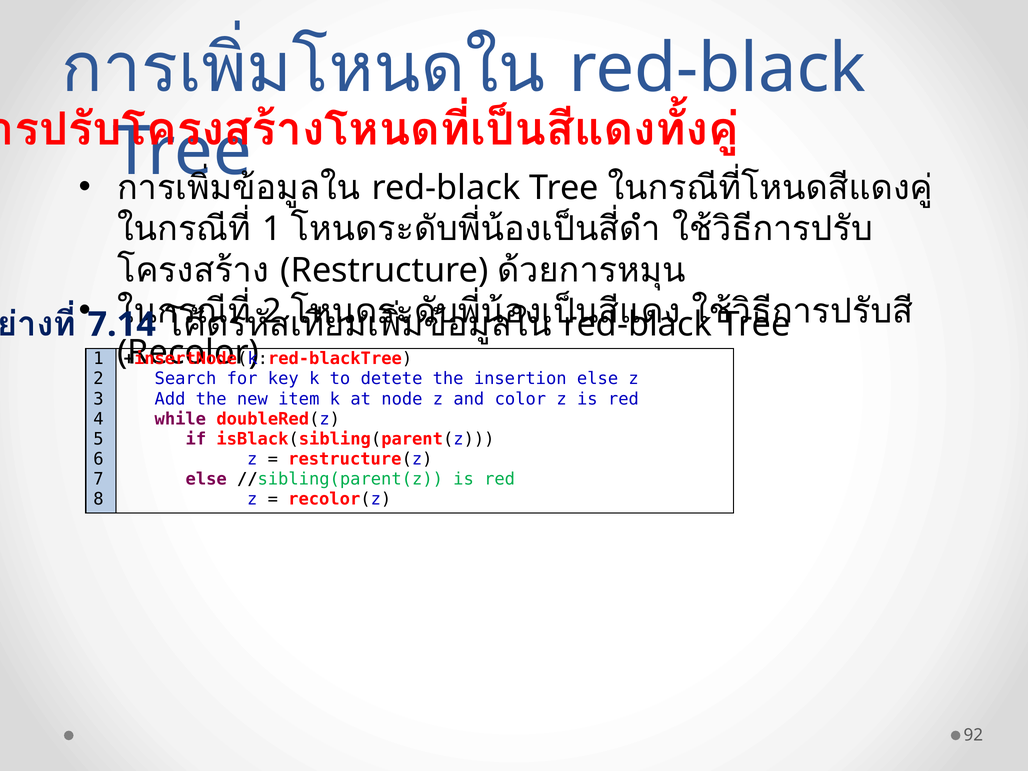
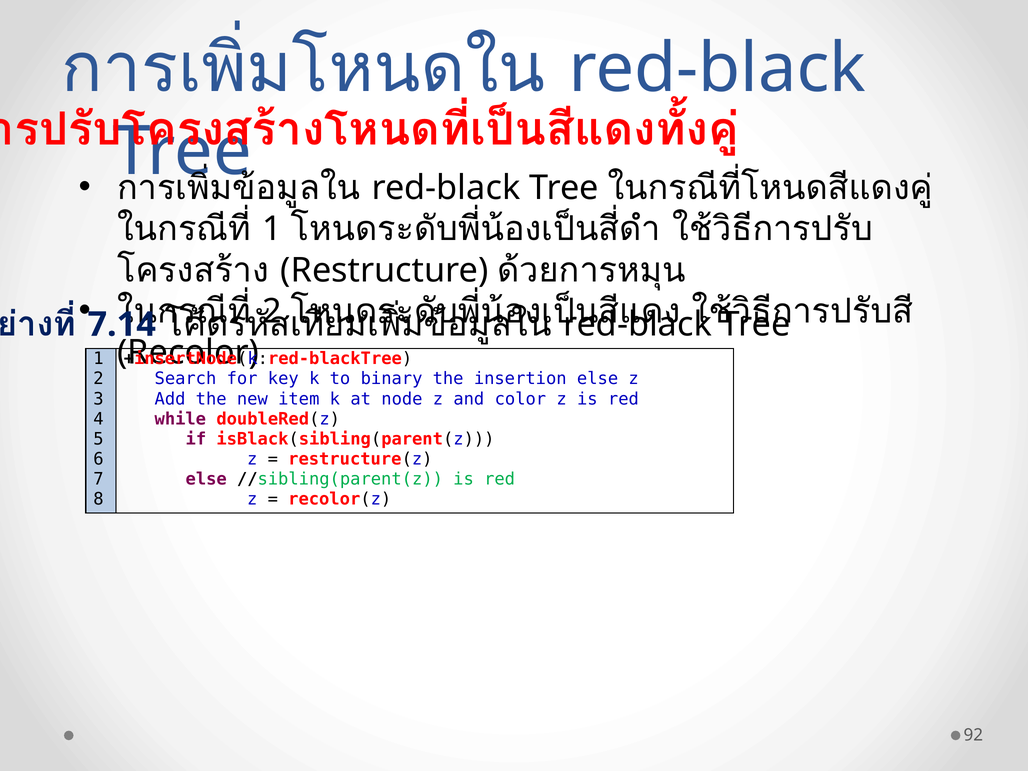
detete: detete -> binary (392, 379)
